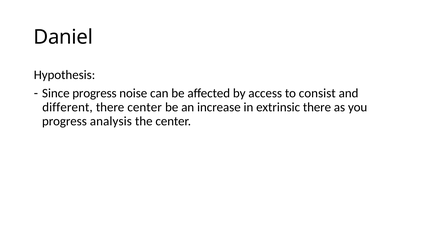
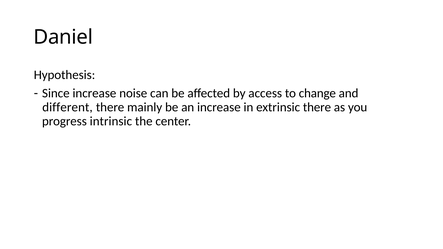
Since progress: progress -> increase (94, 93)
consist: consist -> change (317, 93)
there center: center -> mainly (145, 107)
analysis: analysis -> intrinsic (111, 121)
